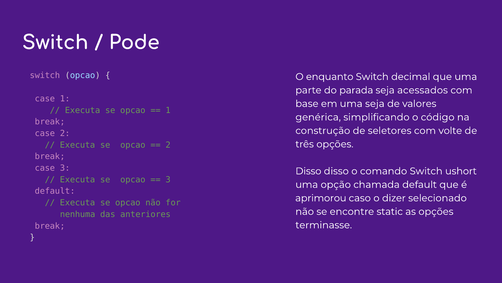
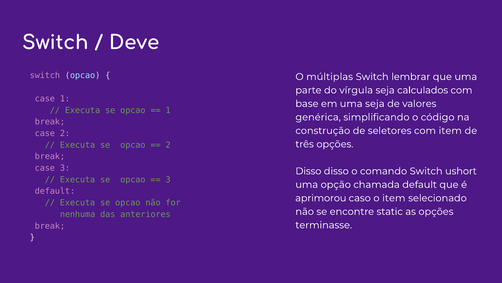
Pode: Pode -> Deve (134, 43)
enquanto: enquanto -> múltiplas (330, 77)
decimal: decimal -> lembrar (411, 77)
parada: parada -> vírgula (356, 90)
acessados: acessados -> calculados (423, 90)
com volte: volte -> item (450, 130)
o dizer: dizer -> item (394, 198)
